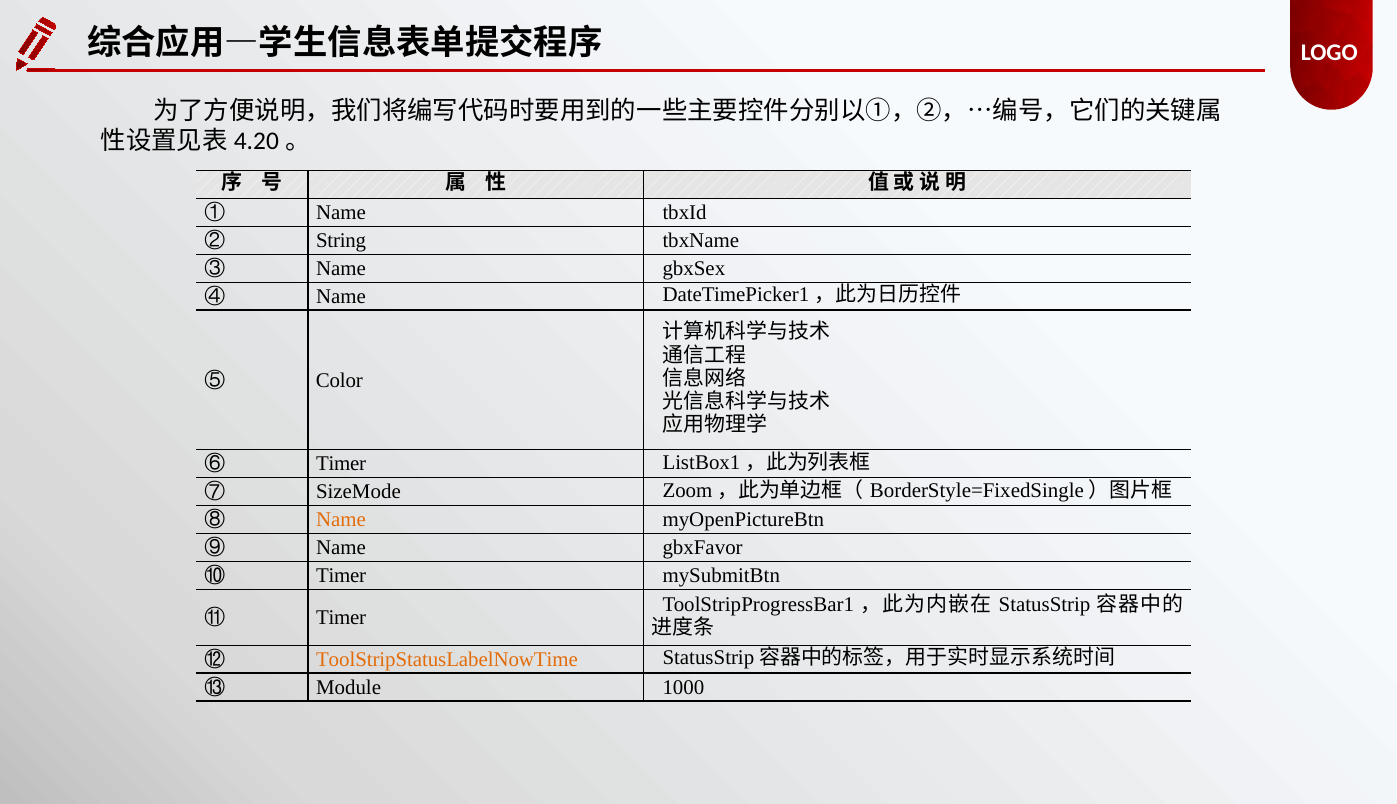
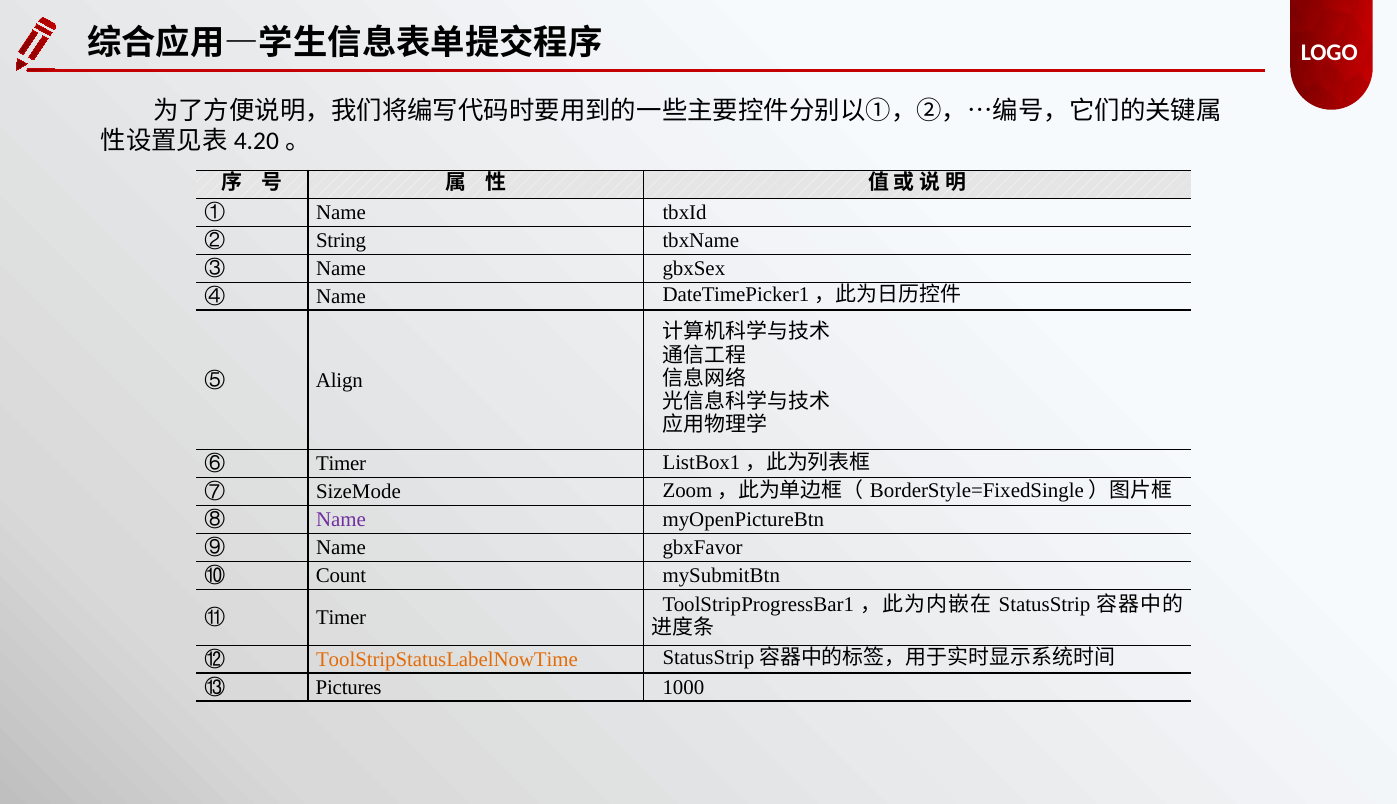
Color: Color -> Align (339, 380)
Name colour: orange -> purple (341, 520)
⑩ Timer: Timer -> Count (341, 576)
Module: Module -> Pictures (349, 688)
